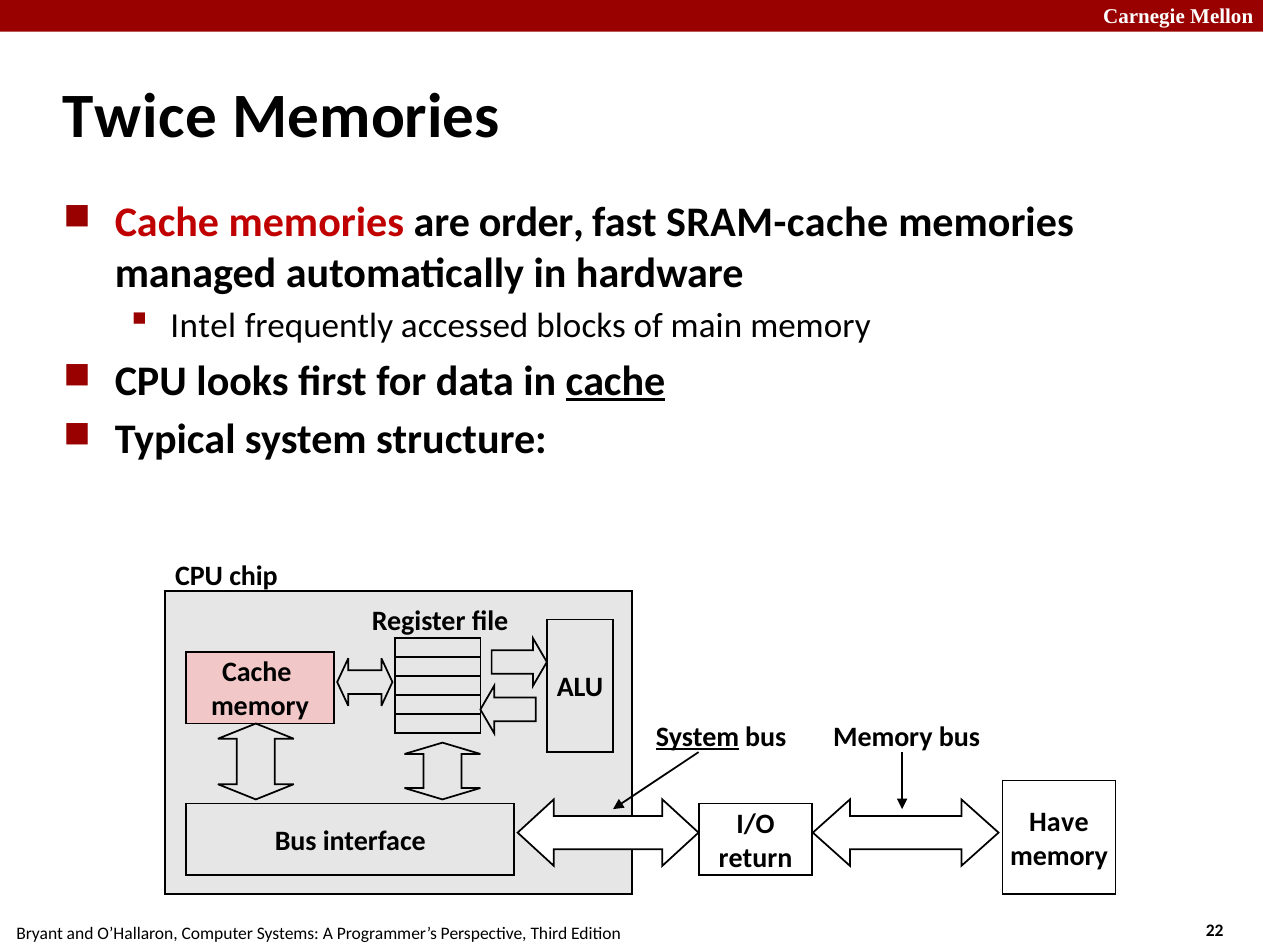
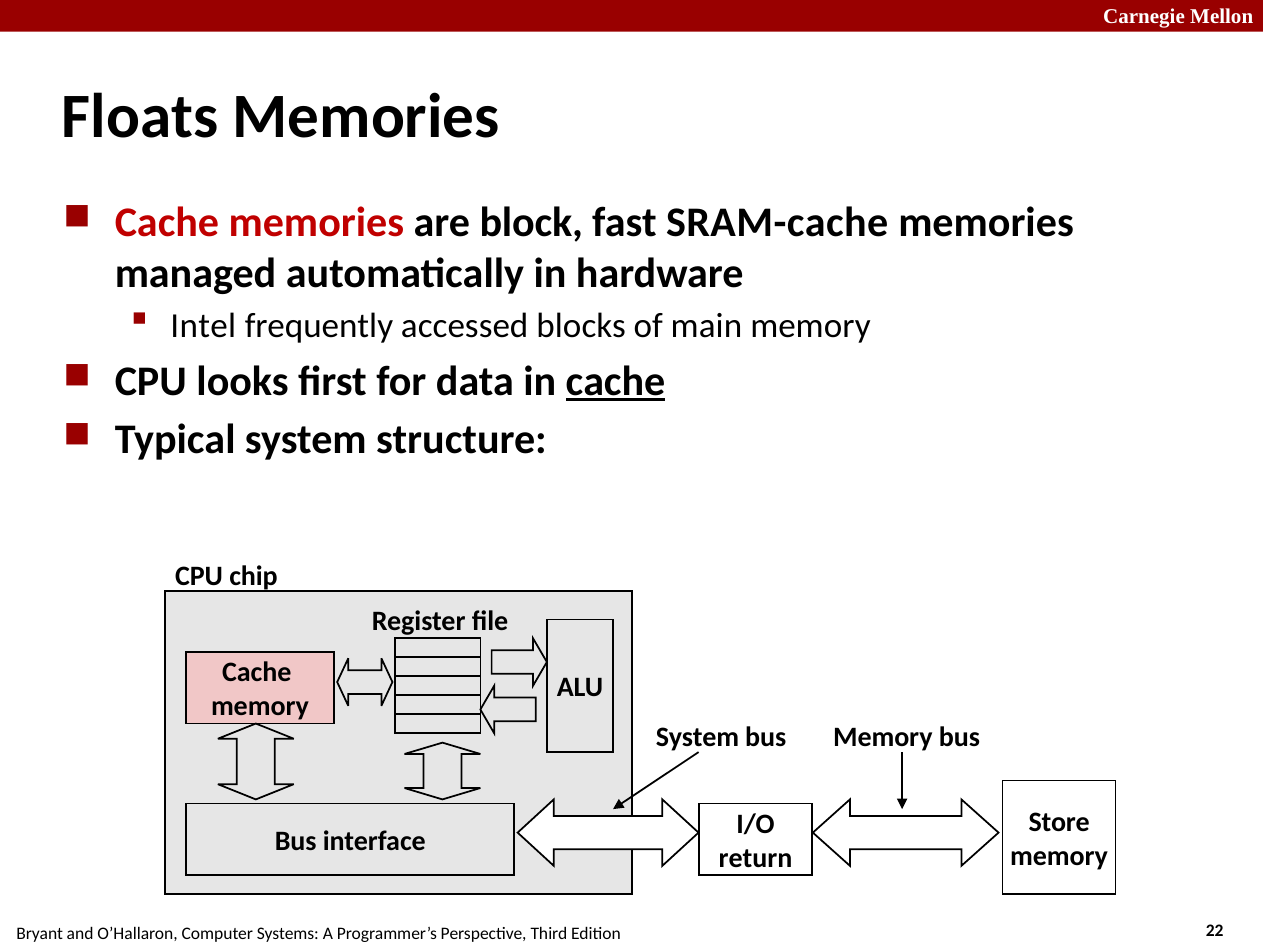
Twice: Twice -> Floats (140, 117)
order: order -> block (531, 223)
System underline: present -> none (698, 737)
Have: Have -> Store (1059, 823)
